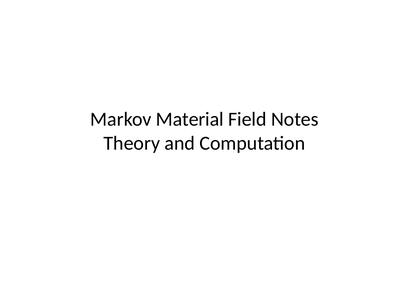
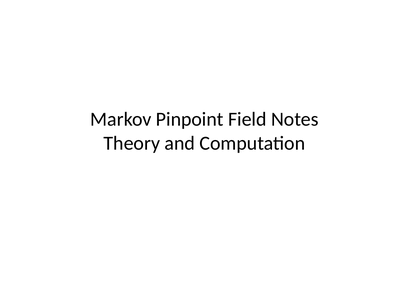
Material: Material -> Pinpoint (190, 119)
